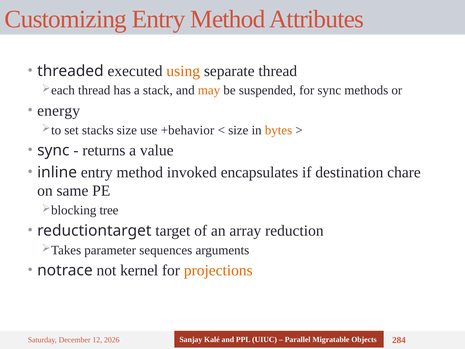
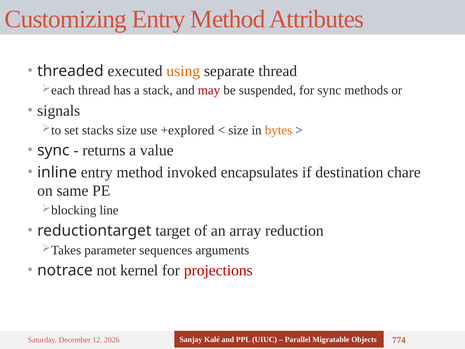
may colour: orange -> red (209, 90)
energy: energy -> signals (59, 111)
+behavior: +behavior -> +explored (188, 130)
tree: tree -> line (109, 210)
projections colour: orange -> red (218, 270)
284: 284 -> 774 (399, 340)
